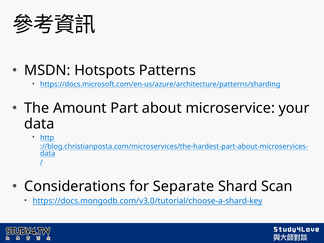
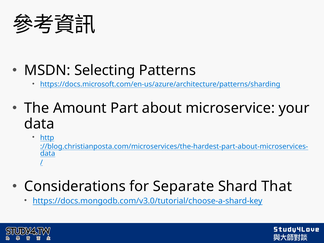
Hotspots: Hotspots -> Selecting (105, 70)
Scan: Scan -> That (277, 186)
